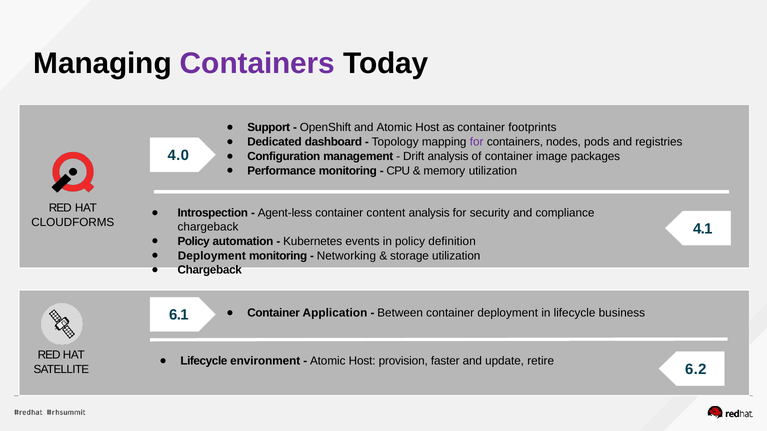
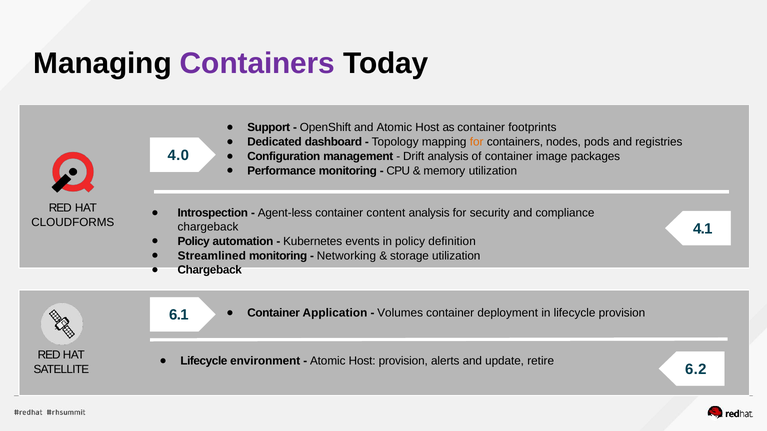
for colour: purple -> orange (477, 142)
Deployment: Deployment -> Streamlined (212, 256)
Between: Between -> Volumes (400, 313)
lifecycle business: business -> provision (622, 313)
faster: faster -> alerts (445, 361)
